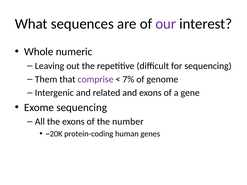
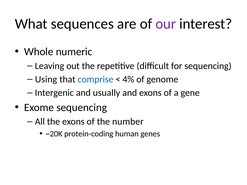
Them: Them -> Using (46, 79)
comprise colour: purple -> blue (95, 79)
7%: 7% -> 4% (128, 79)
related: related -> usually (106, 93)
